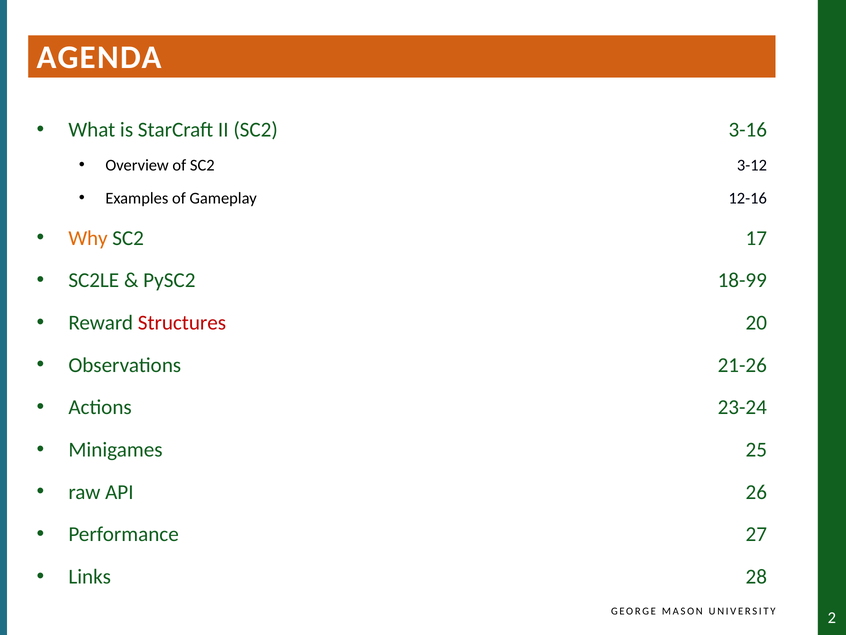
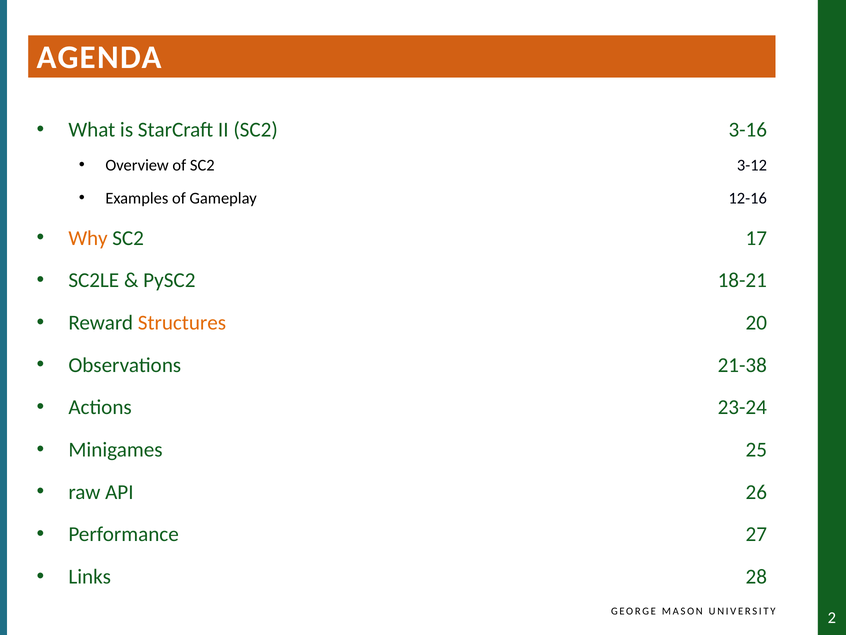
18-99: 18-99 -> 18-21 (742, 280)
Structures colour: red -> orange (182, 322)
21-26: 21-26 -> 21-38 (742, 365)
